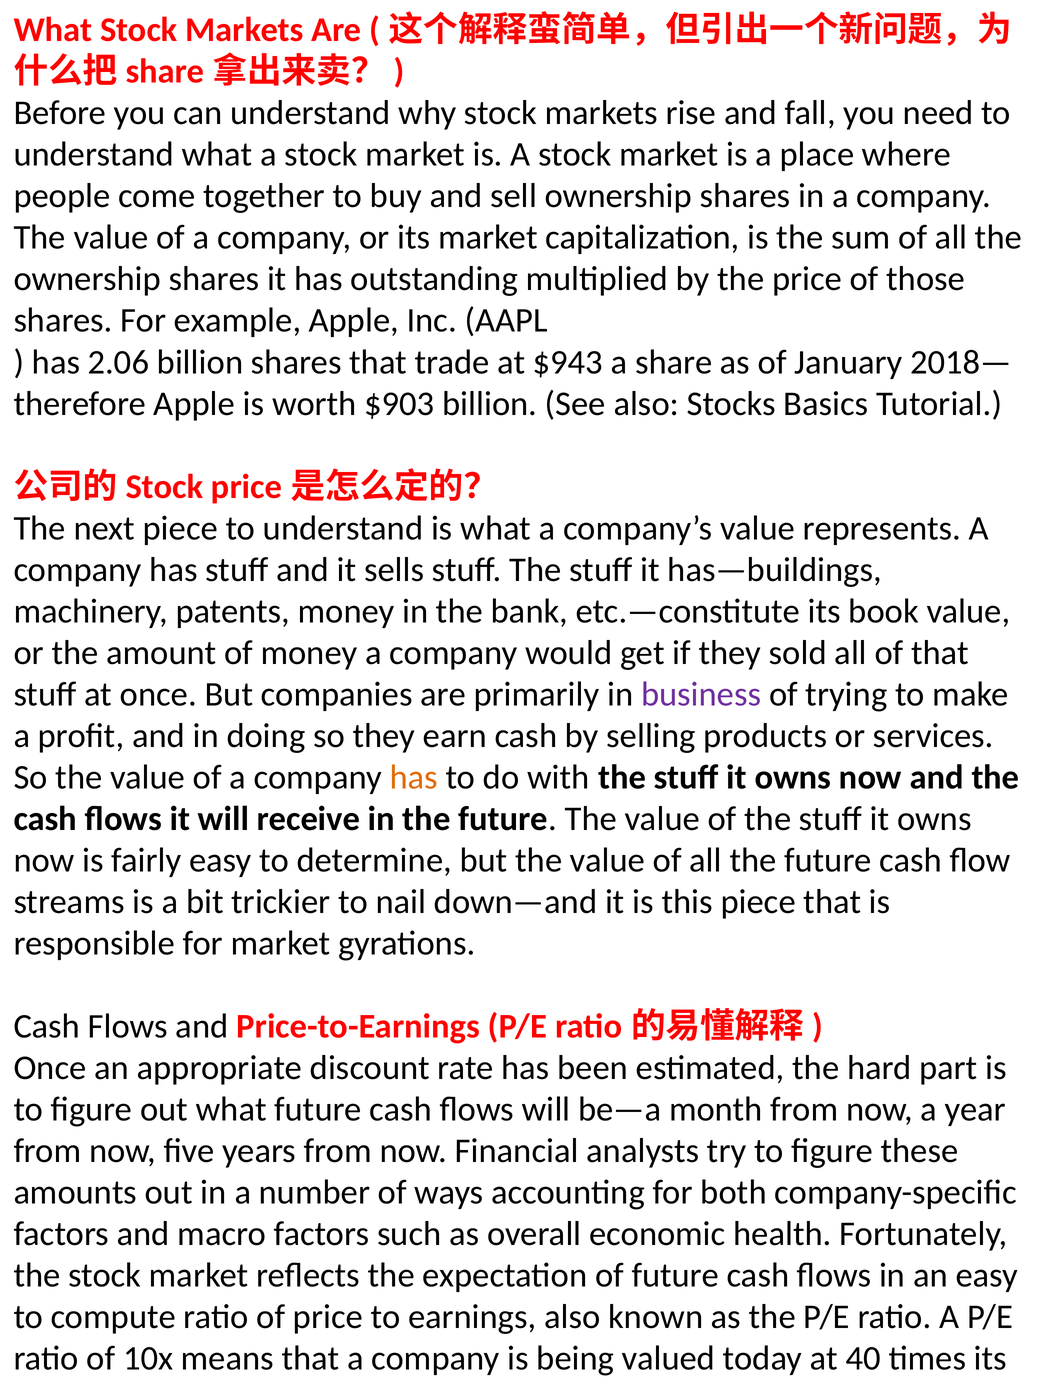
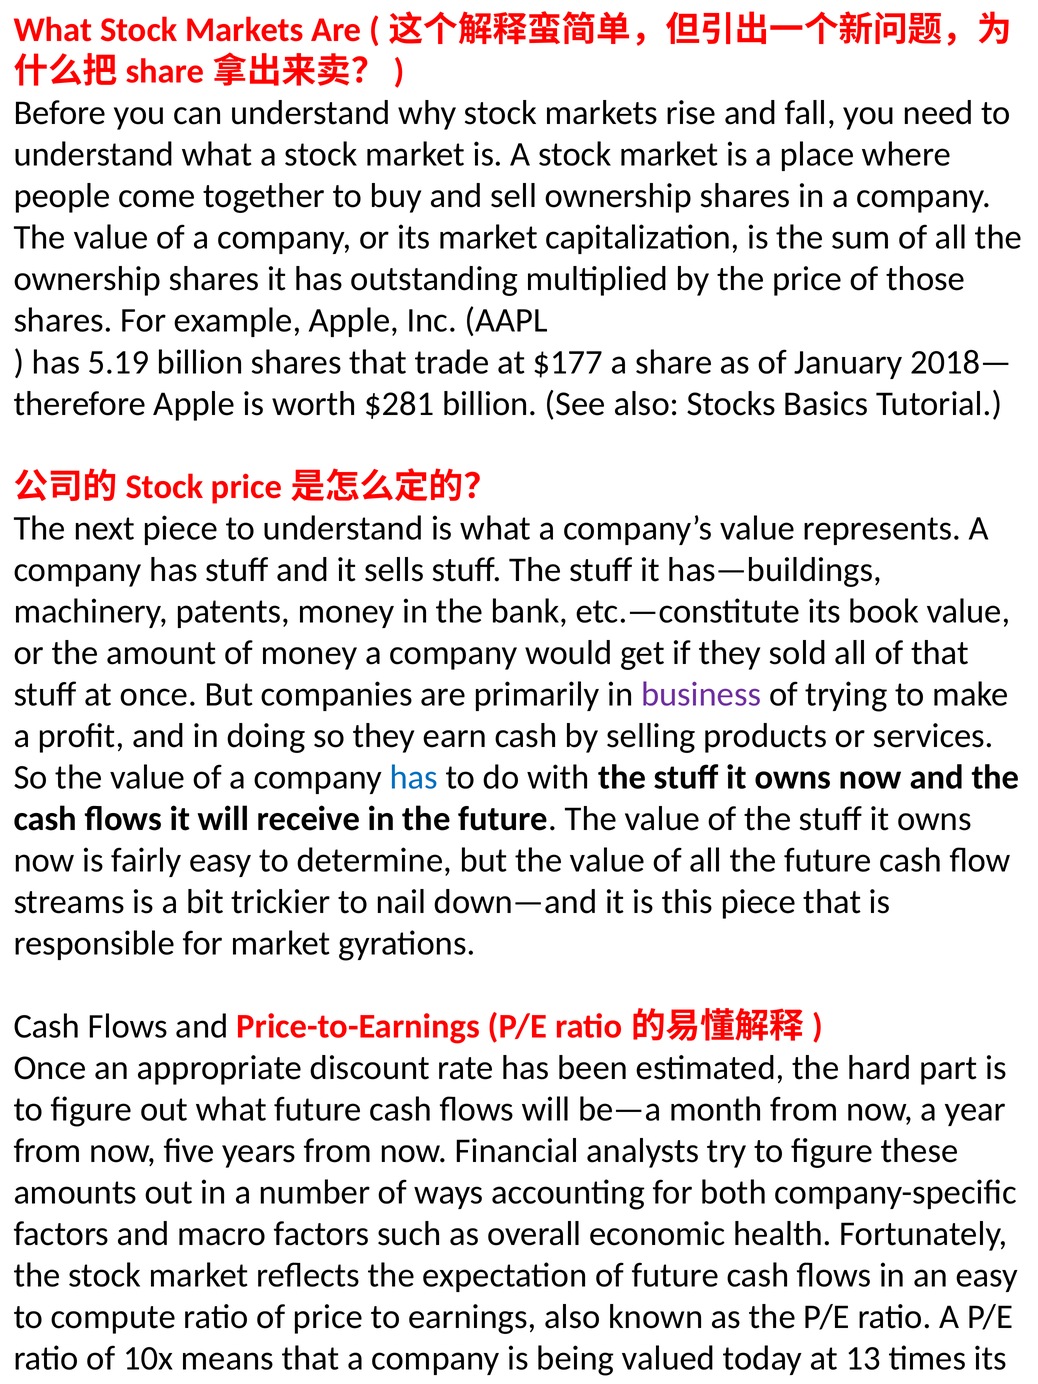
2.06: 2.06 -> 5.19 (118, 362)
$943: $943 -> $177 (568, 362)
$903: $903 -> $281 (399, 404)
has colour: orange -> blue (414, 777)
40: 40 -> 13 (863, 1359)
